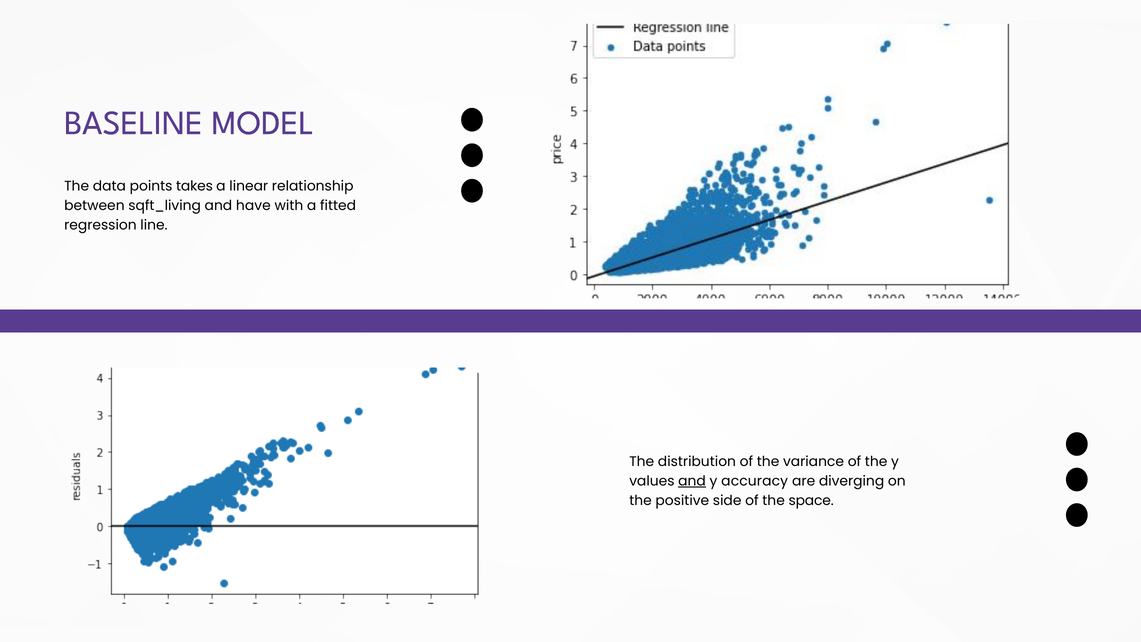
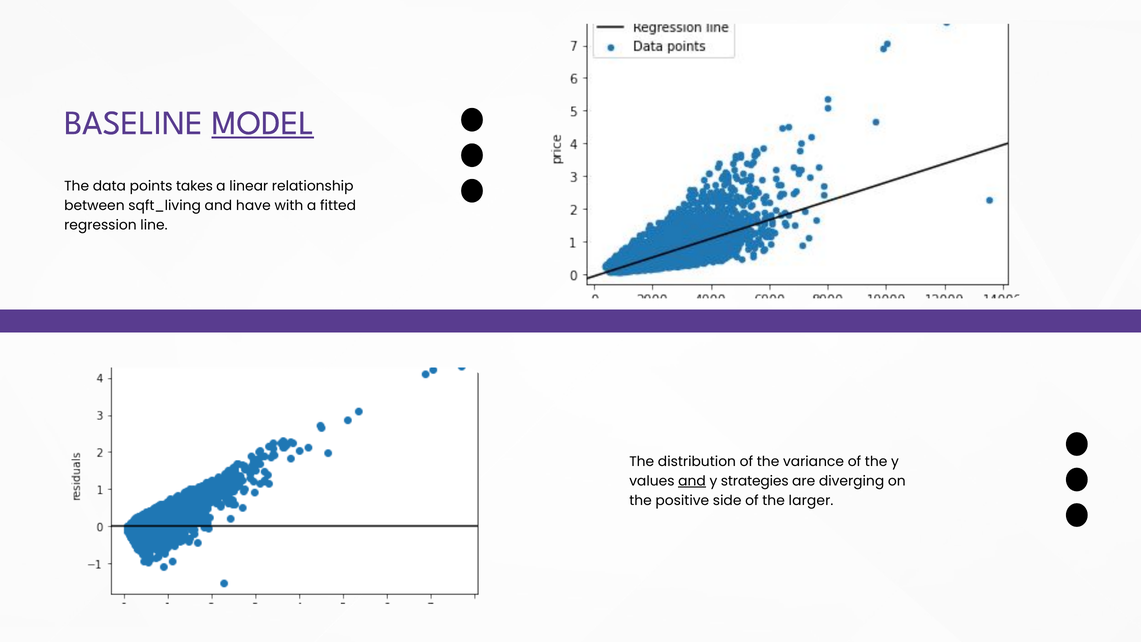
MODEL underline: none -> present (263, 123)
accuracy: accuracy -> strategies (755, 481)
space: space -> larger (811, 500)
